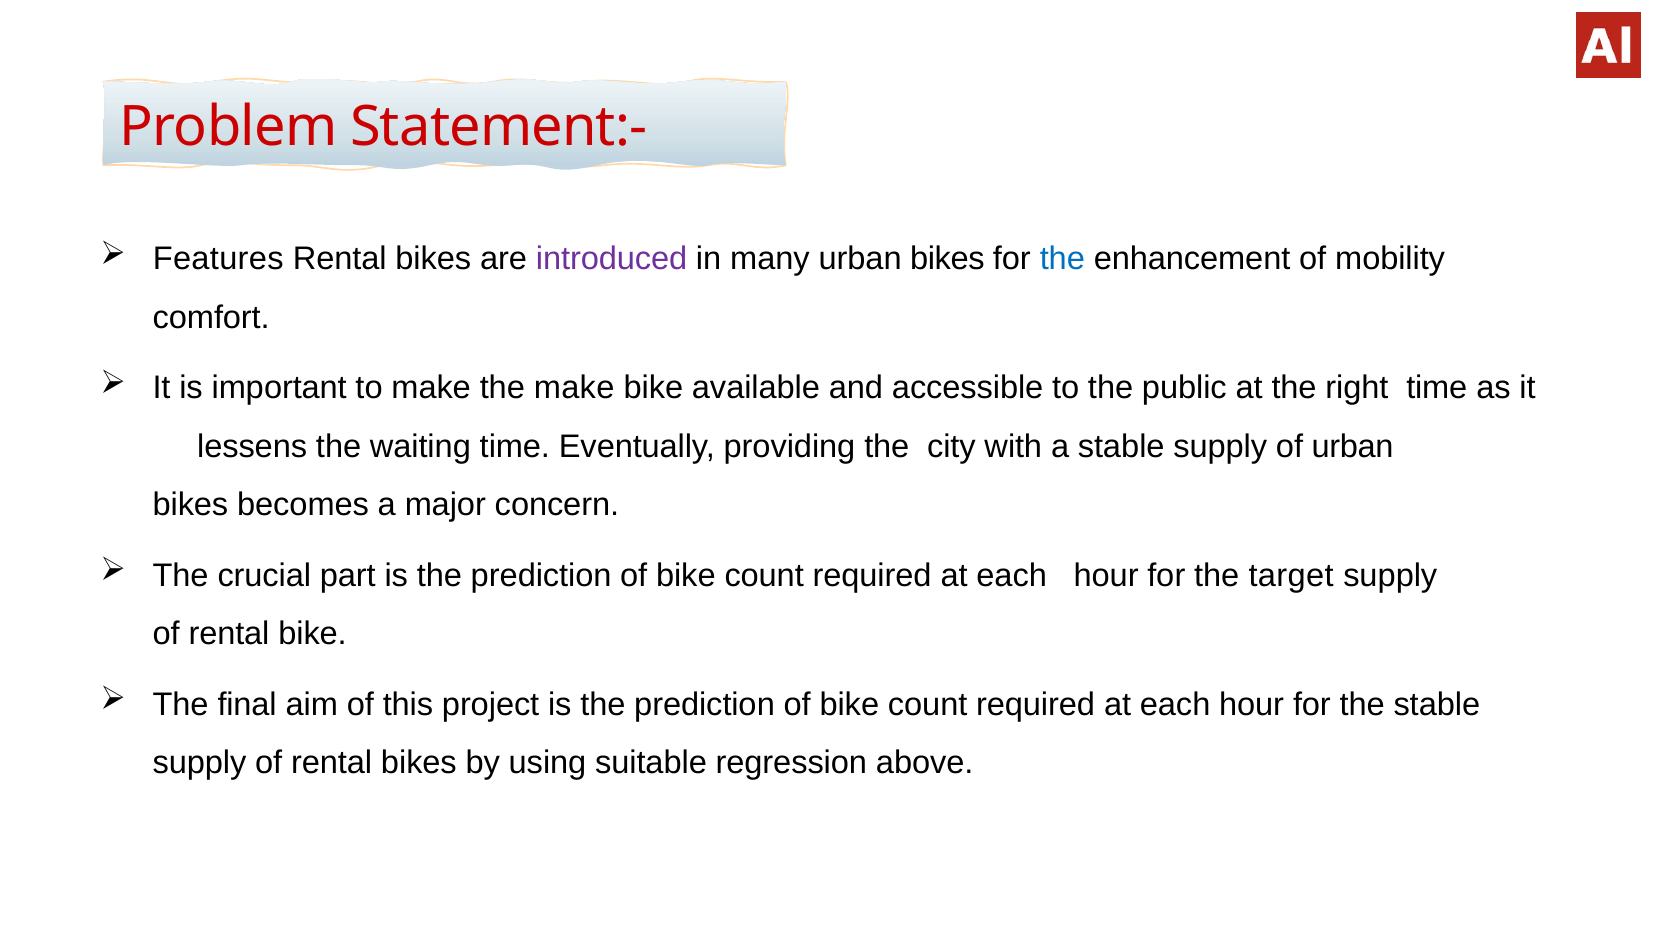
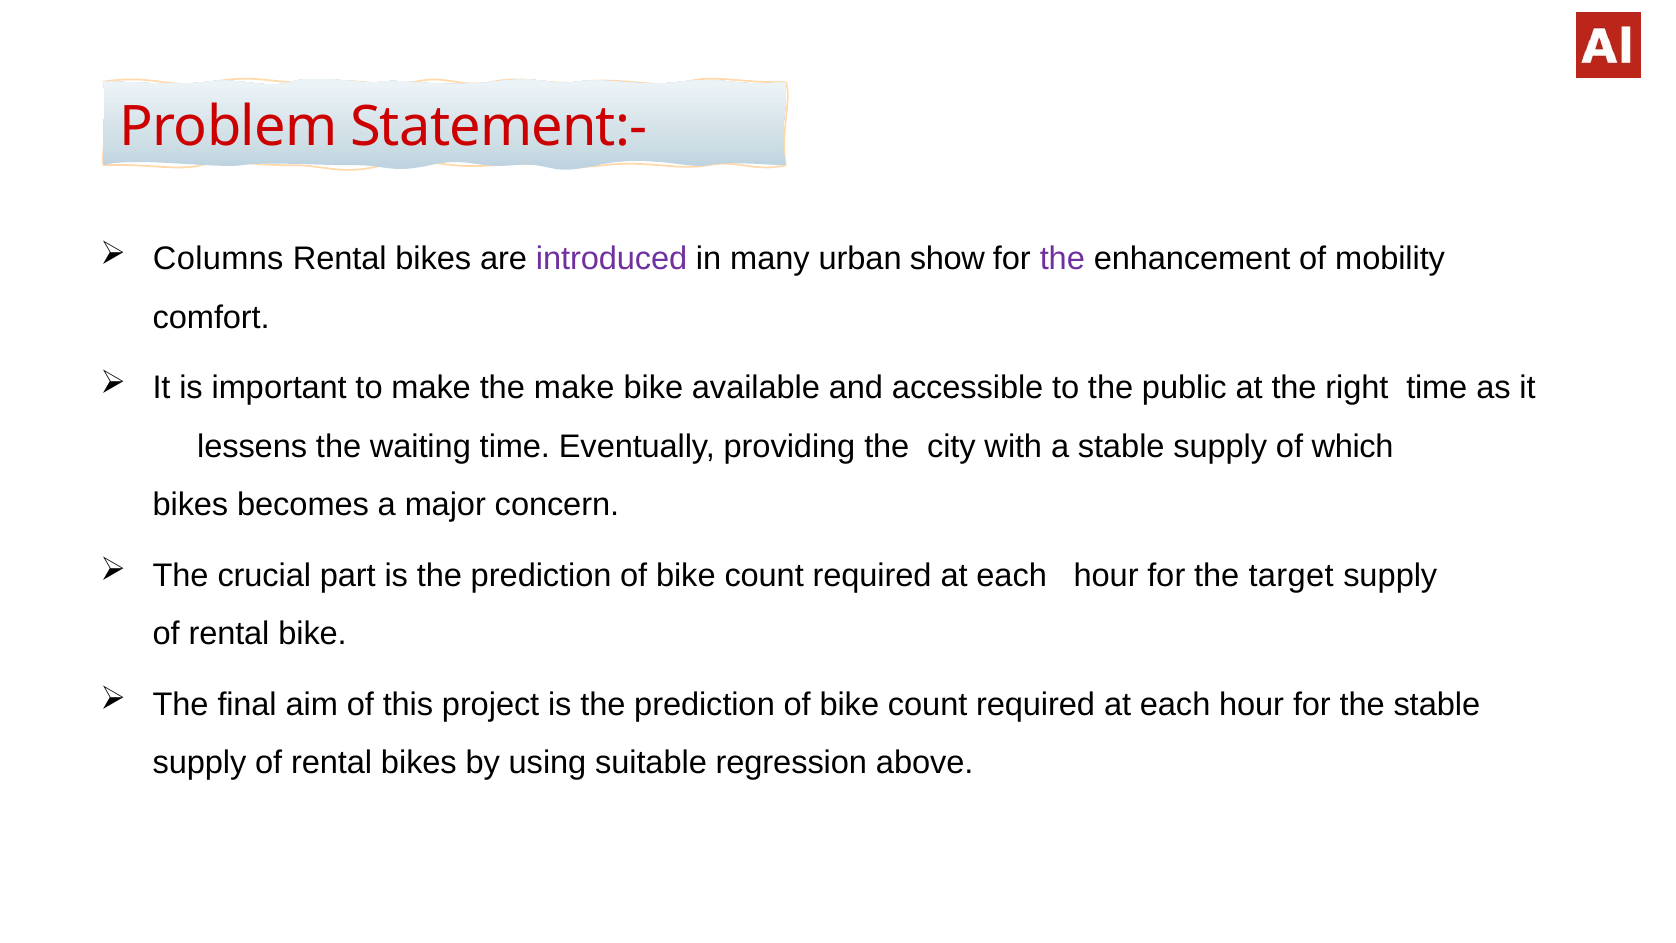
Features: Features -> Columns (218, 259)
many urban bikes: bikes -> show (947, 259)
the colour: blue -> purple (1062, 259)
of urban: urban -> which (1353, 446)
